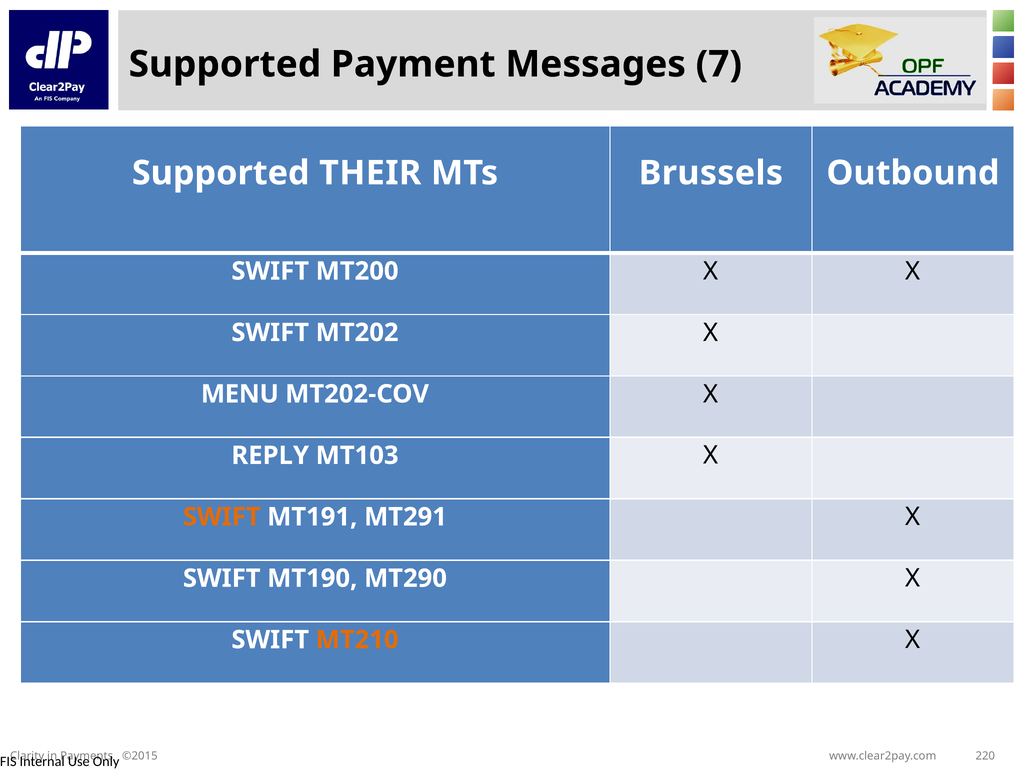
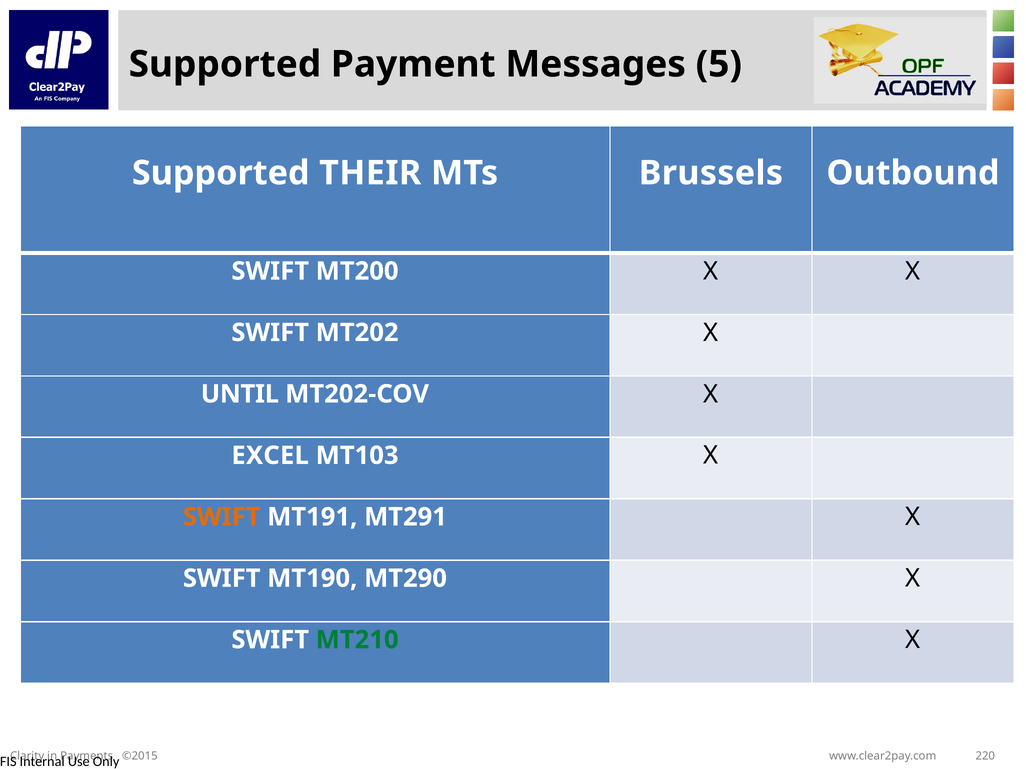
7: 7 -> 5 (719, 64)
MENU: MENU -> UNTIL (240, 394)
REPLY: REPLY -> EXCEL (270, 456)
MT210 colour: orange -> green (357, 640)
